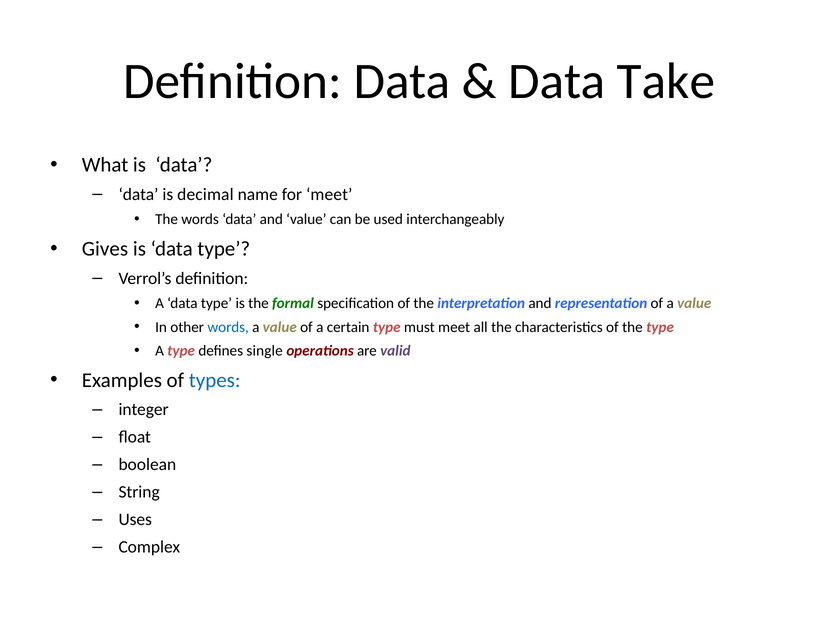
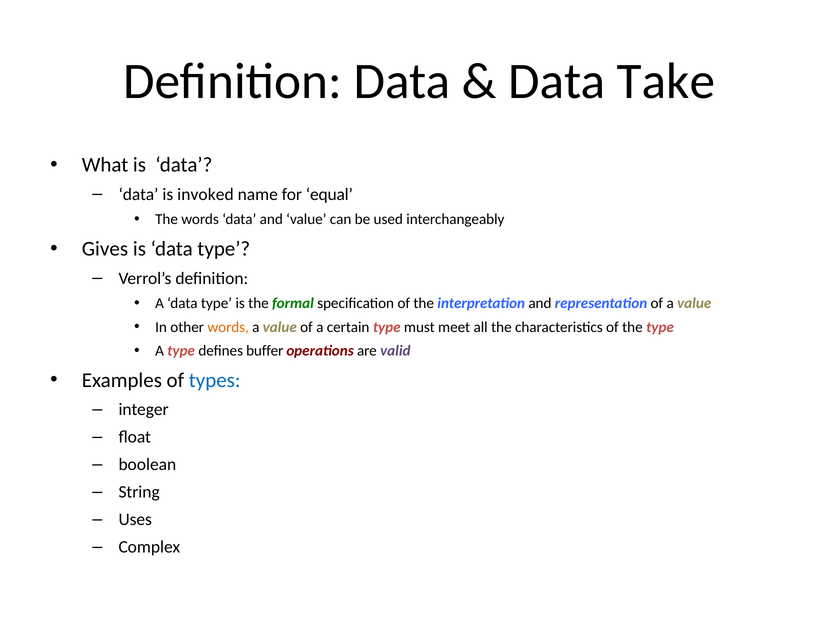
decimal: decimal -> invoked (205, 194)
for meet: meet -> equal (329, 194)
words colour: blue -> orange (228, 327)
single: single -> buffer (265, 351)
